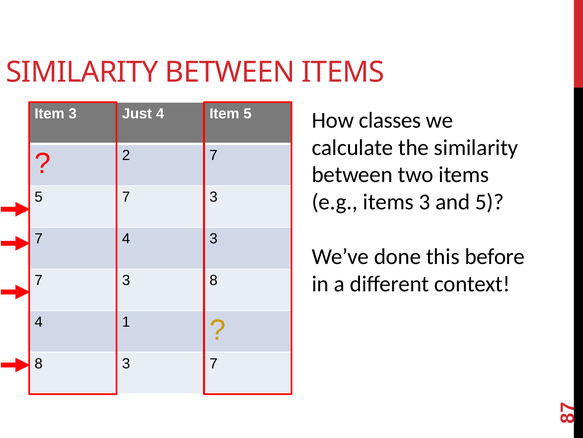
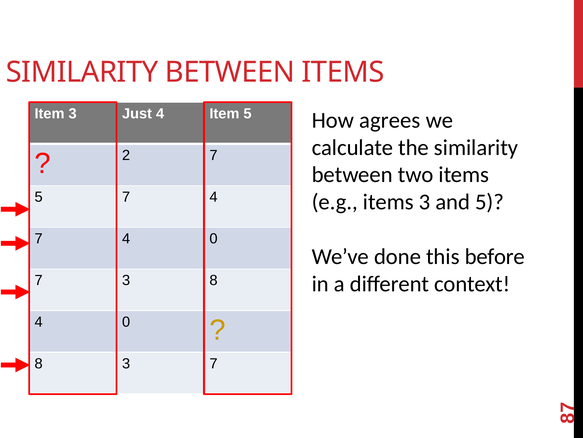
classes: classes -> agrees (390, 120)
5 7 3: 3 -> 4 (214, 197)
7 4 3: 3 -> 0 (214, 238)
1: 1 -> 0 (126, 321)
